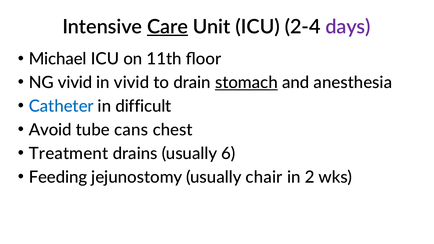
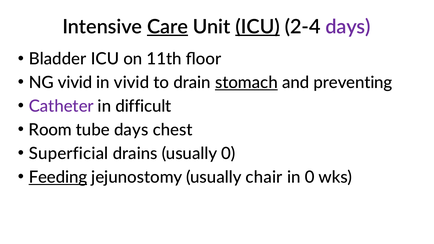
ICU underline: none -> present (258, 27)
Michael: Michael -> Bladder (58, 59)
anesthesia: anesthesia -> preventing (353, 83)
Catheter colour: blue -> purple (61, 106)
Avoid: Avoid -> Room (50, 130)
tube cans: cans -> days (131, 130)
Treatment: Treatment -> Superficial (69, 154)
usually 6: 6 -> 0 (228, 154)
Feeding underline: none -> present (58, 177)
in 2: 2 -> 0 (310, 177)
